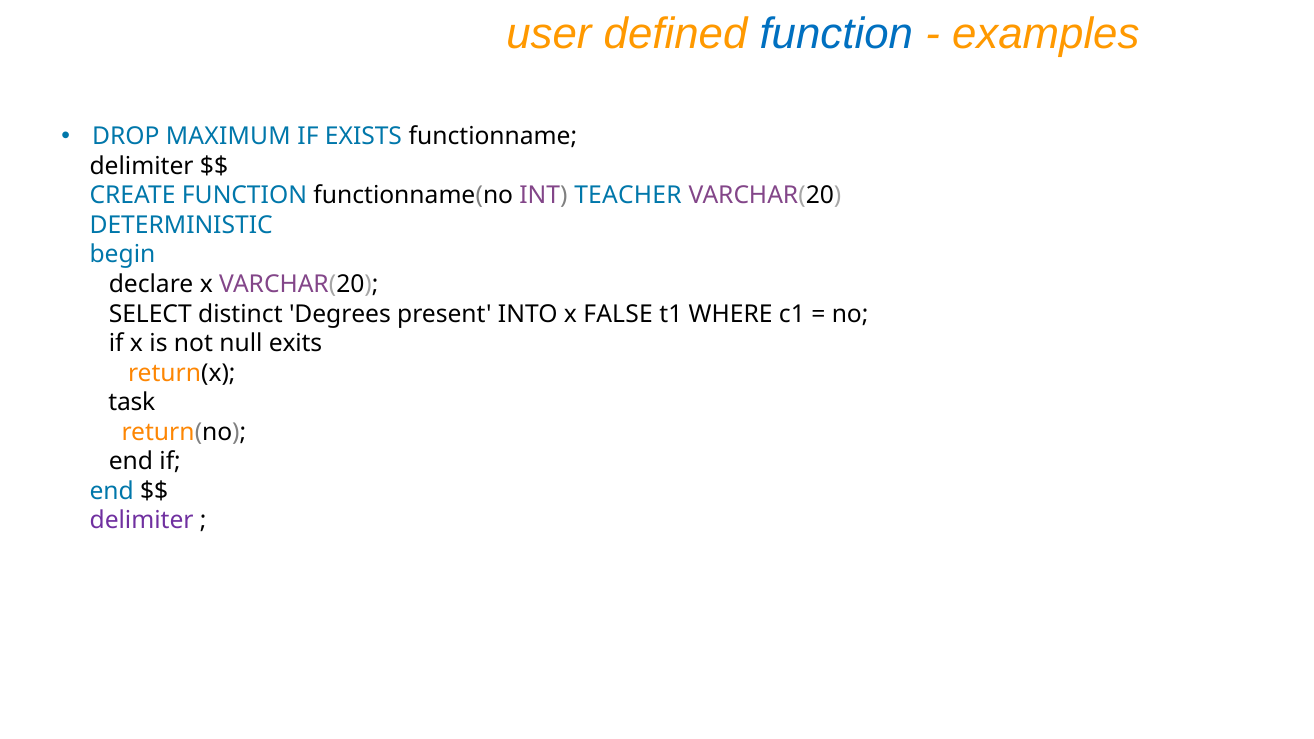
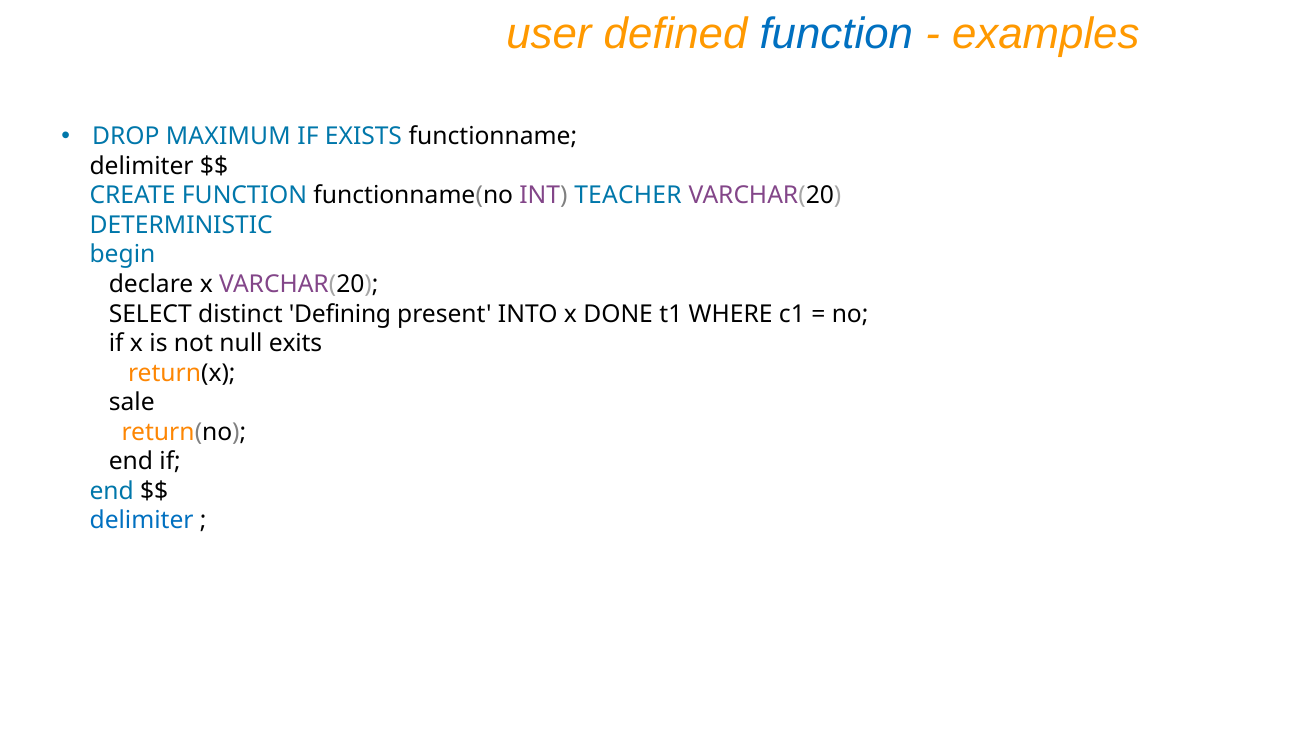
Degrees: Degrees -> Defining (340, 314)
FALSE: FALSE -> DONE (618, 314)
task: task -> sale (132, 403)
delimiter colour: purple -> blue (142, 521)
